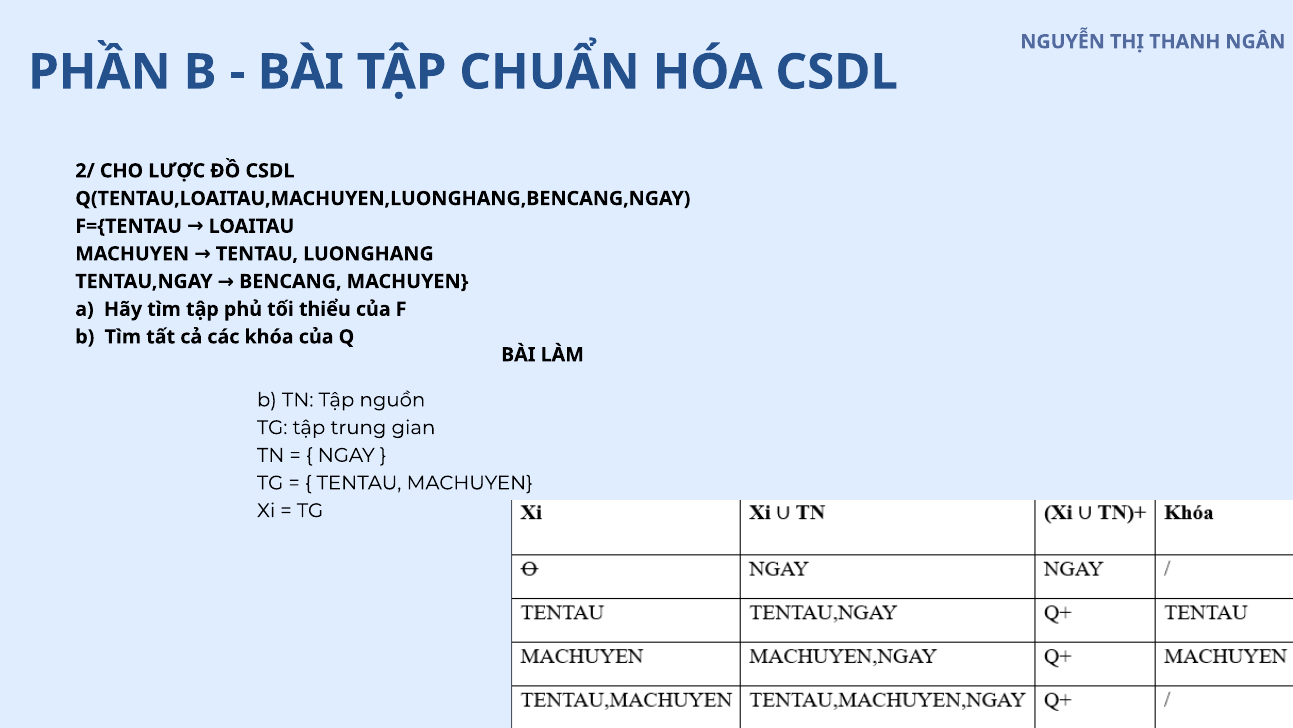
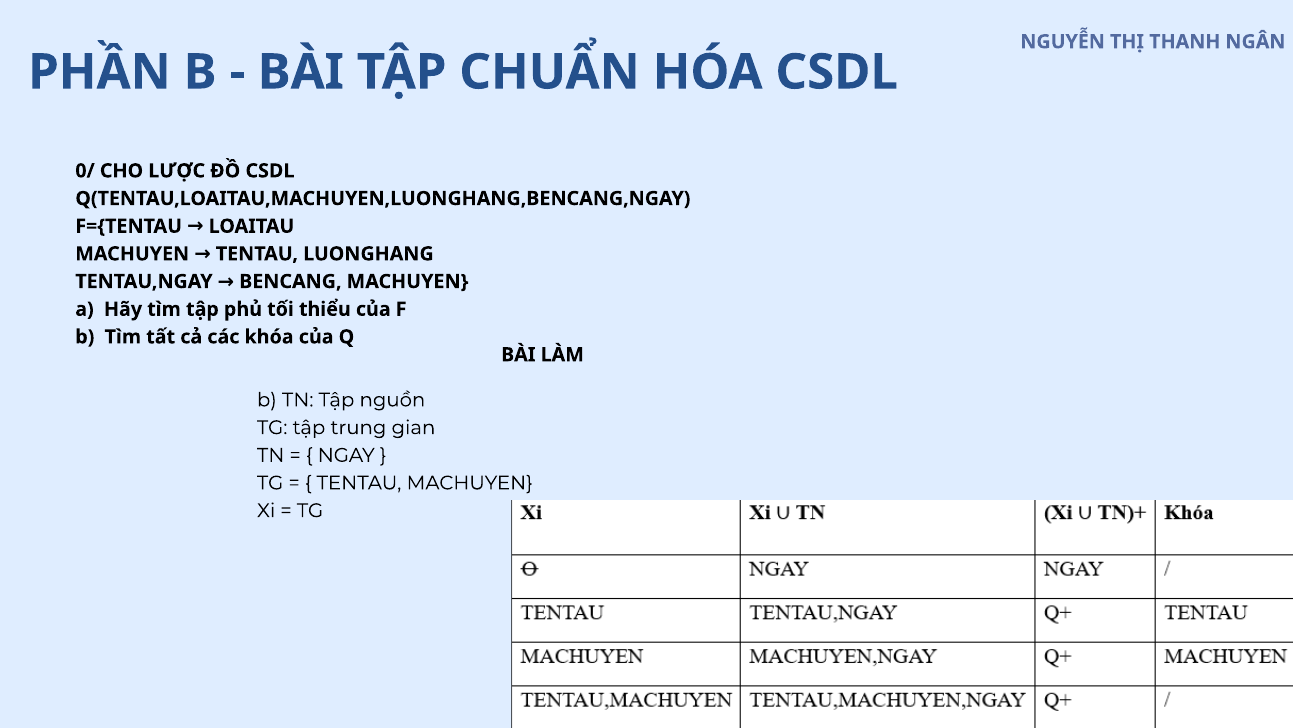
2/: 2/ -> 0/ (85, 171)
